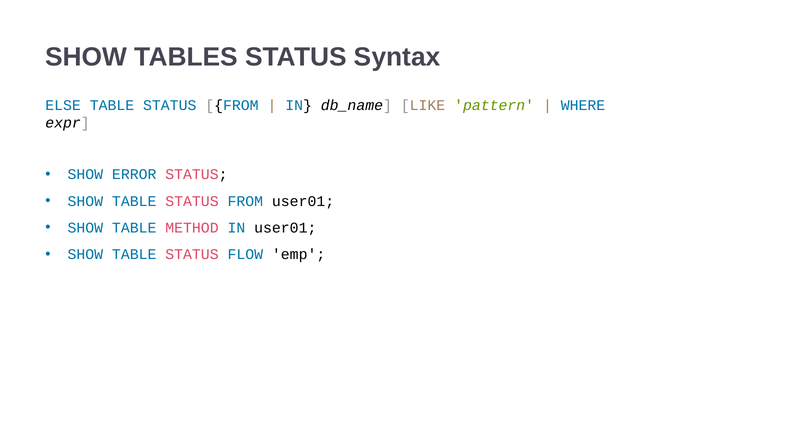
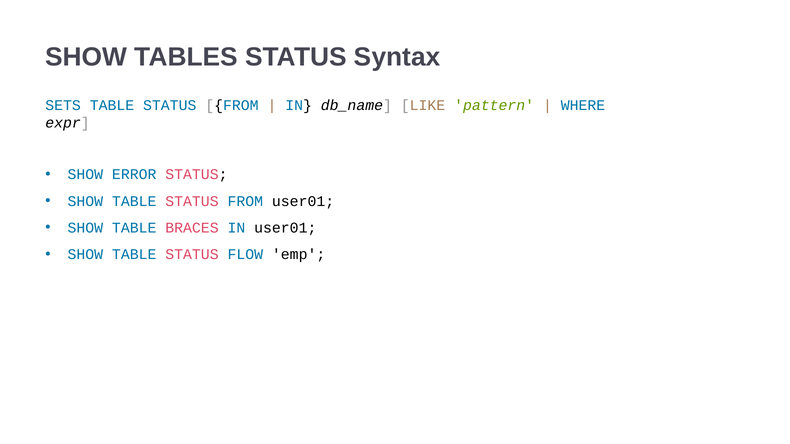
ELSE: ELSE -> SETS (63, 105)
METHOD: METHOD -> BRACES (192, 228)
